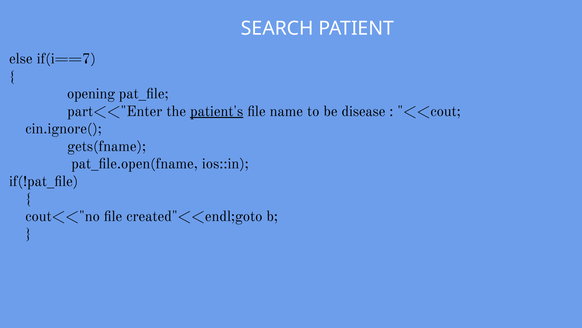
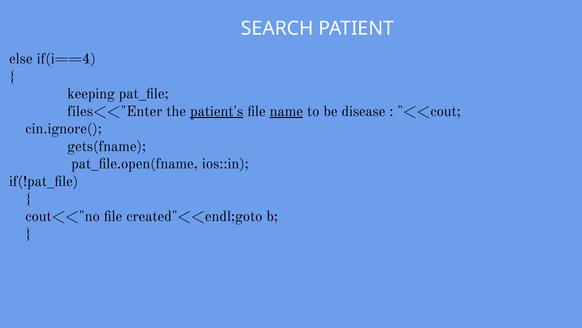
if(i==7: if(i==7 -> if(i==4 (66, 59)
opening: opening -> keeping (91, 94)
part<<"Enter: part<<"Enter -> files<<"Enter (115, 111)
name underline: none -> present (286, 111)
